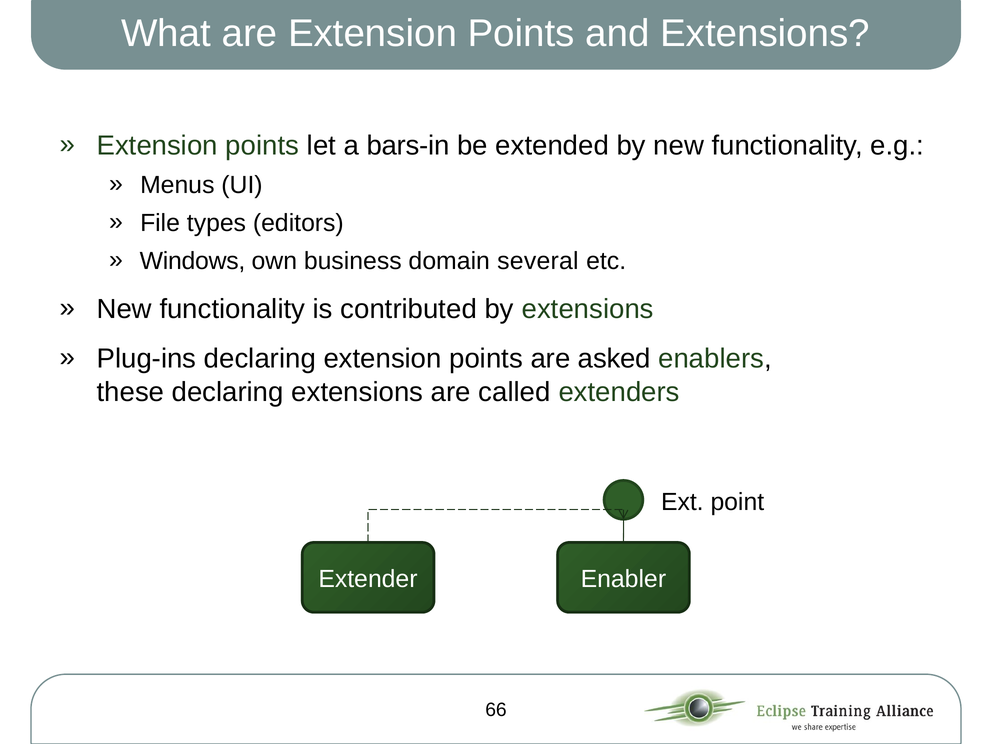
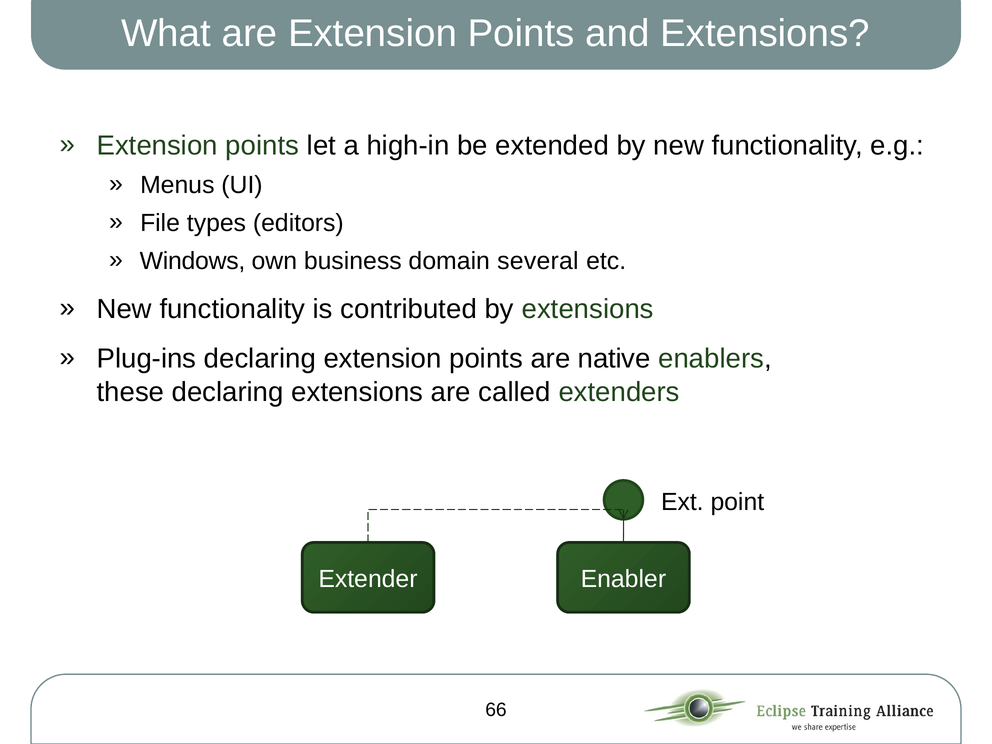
bars-in: bars-in -> high-in (408, 146)
asked: asked -> native (614, 359)
